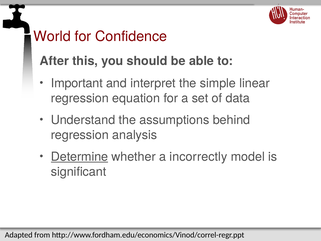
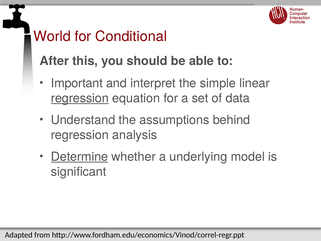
Confidence: Confidence -> Conditional (131, 36)
regression underline: none -> present (80, 98)
incorrectly: incorrectly -> underlying (198, 157)
